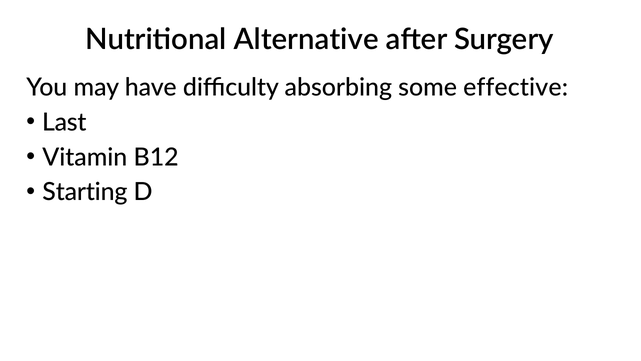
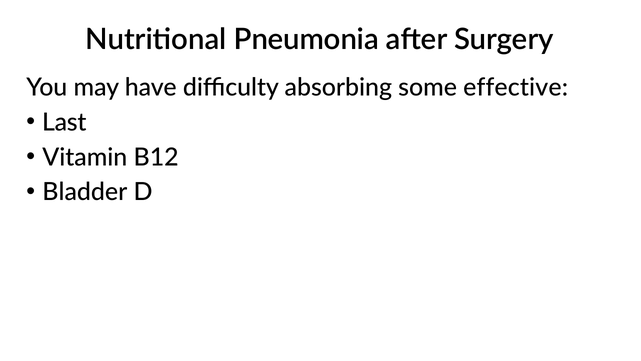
Alternative: Alternative -> Pneumonia (306, 40)
Starting: Starting -> Bladder (85, 192)
